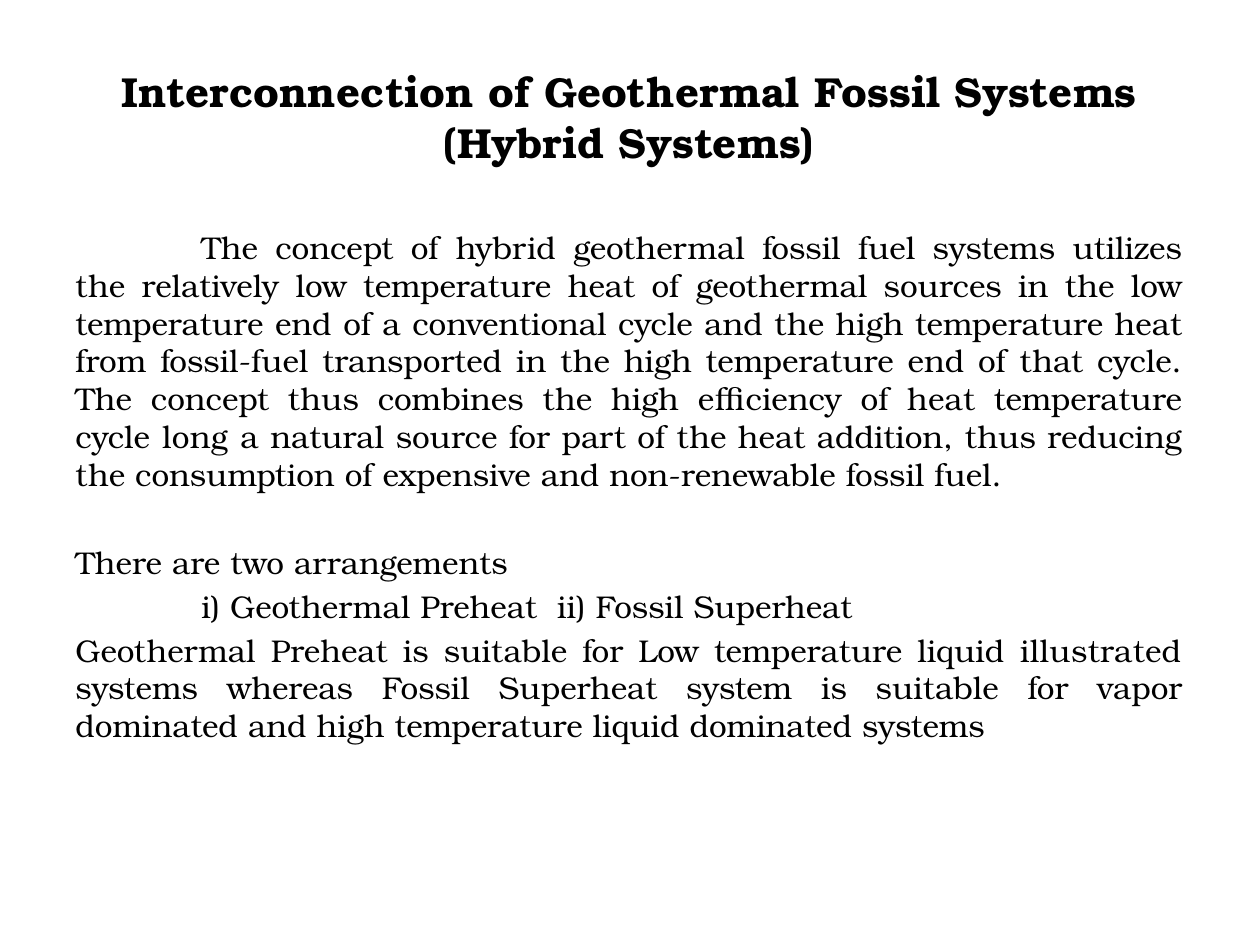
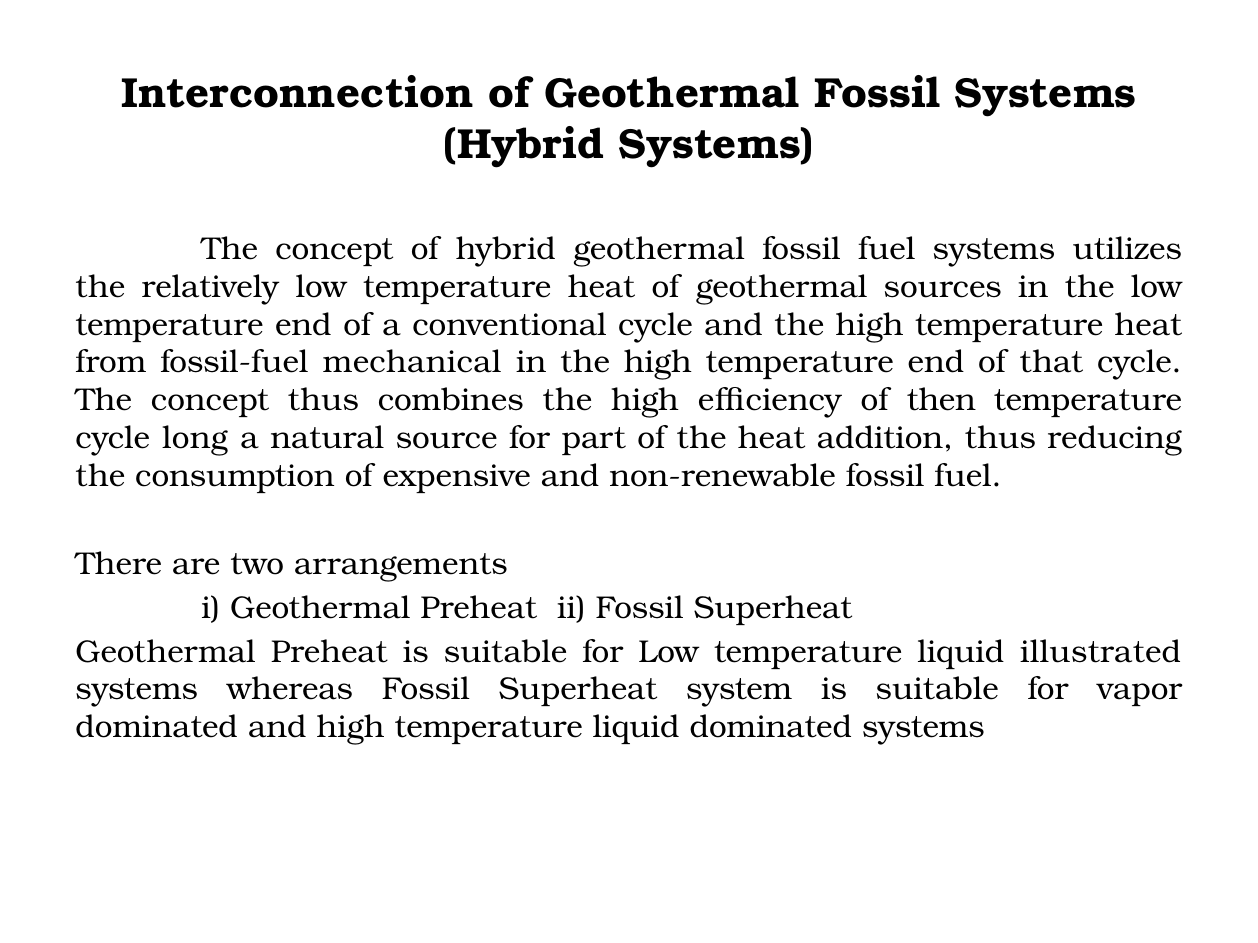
transported: transported -> mechanical (412, 363)
of heat: heat -> then (941, 401)
